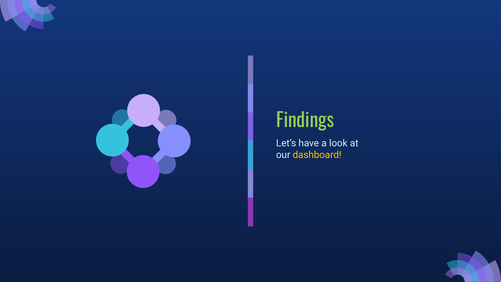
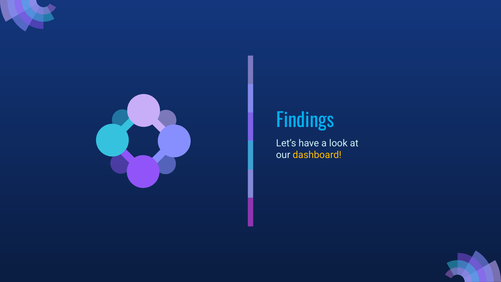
Findings colour: light green -> light blue (305, 121)
